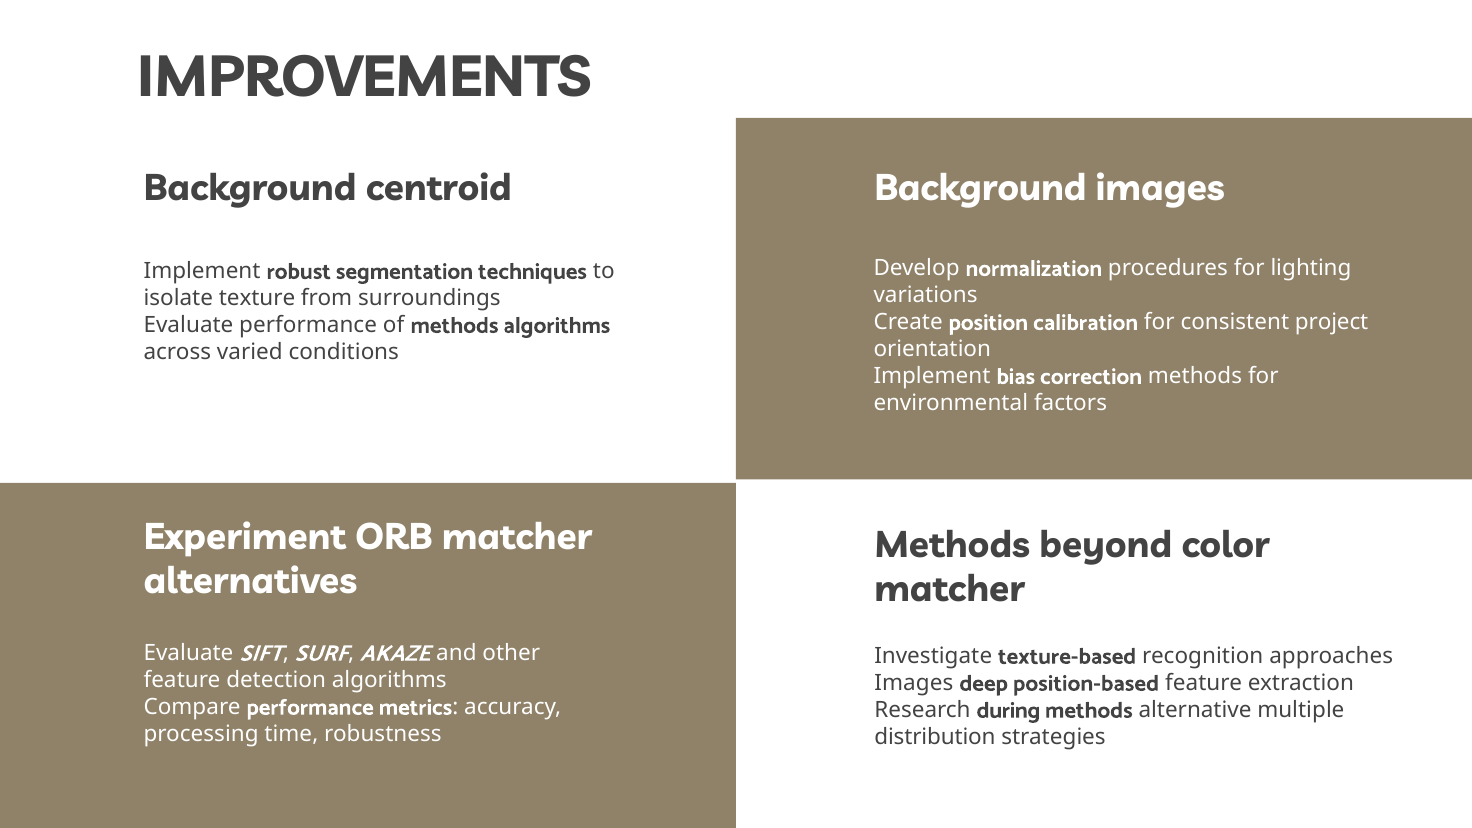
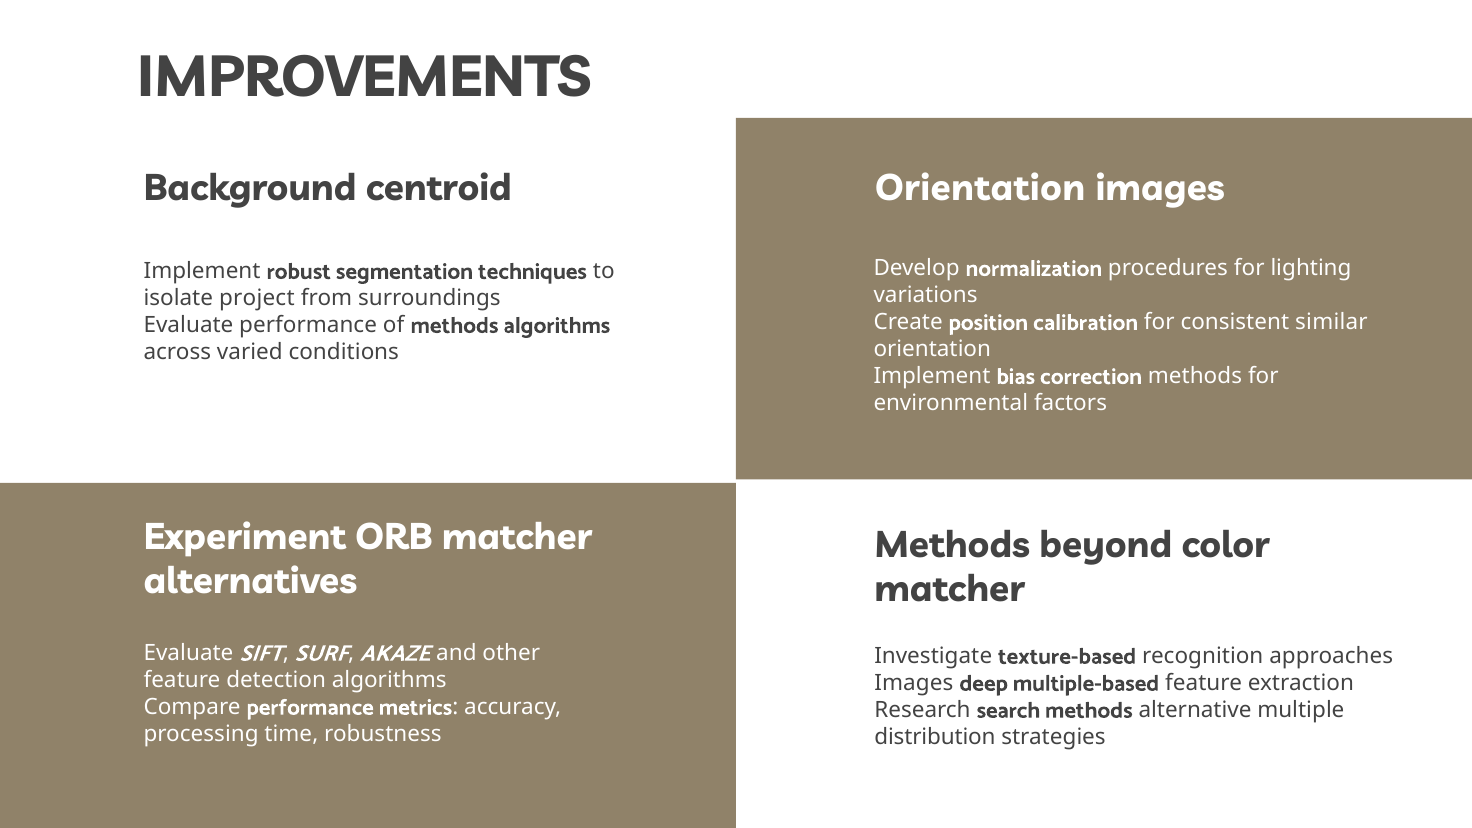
Background: Background -> Orientation (980, 188)
texture: texture -> project (257, 298)
project: project -> similar (1331, 323)
position-based: position-based -> multiple-based (1086, 683)
during: during -> search (1008, 710)
